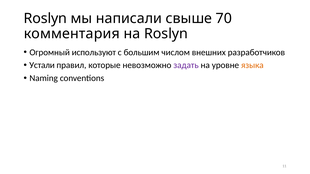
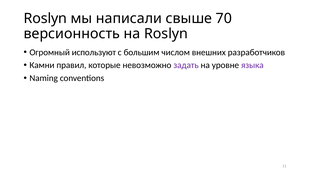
комментария: комментария -> версионность (72, 34)
Устали: Устали -> Камни (42, 65)
языка colour: orange -> purple (252, 65)
